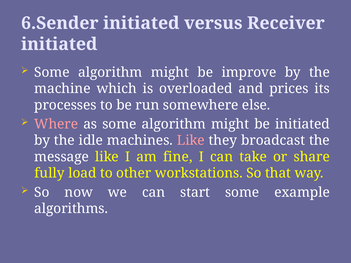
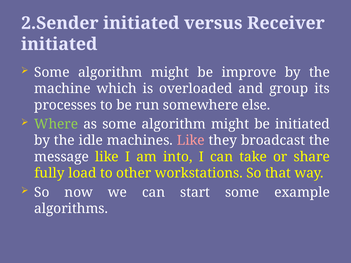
6.Sender: 6.Sender -> 2.Sender (60, 23)
prices: prices -> group (289, 89)
Where colour: pink -> light green (56, 124)
fine: fine -> into (178, 157)
